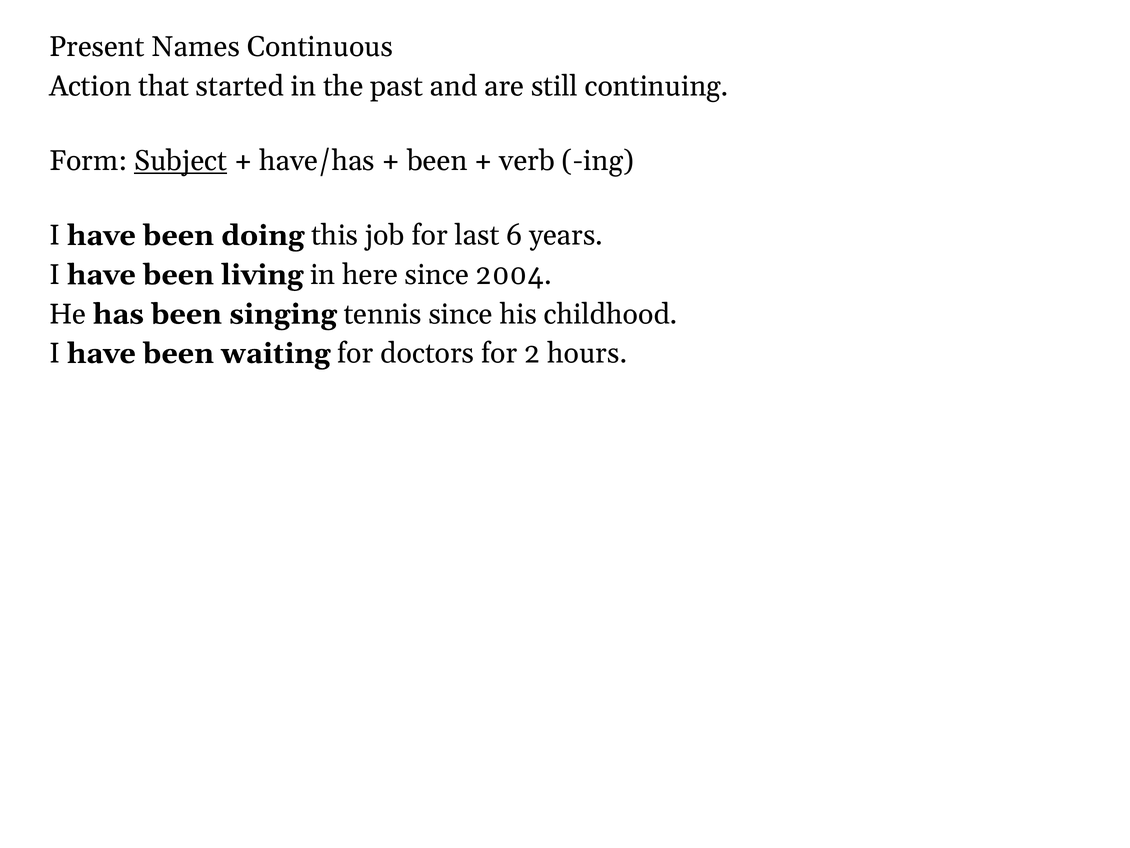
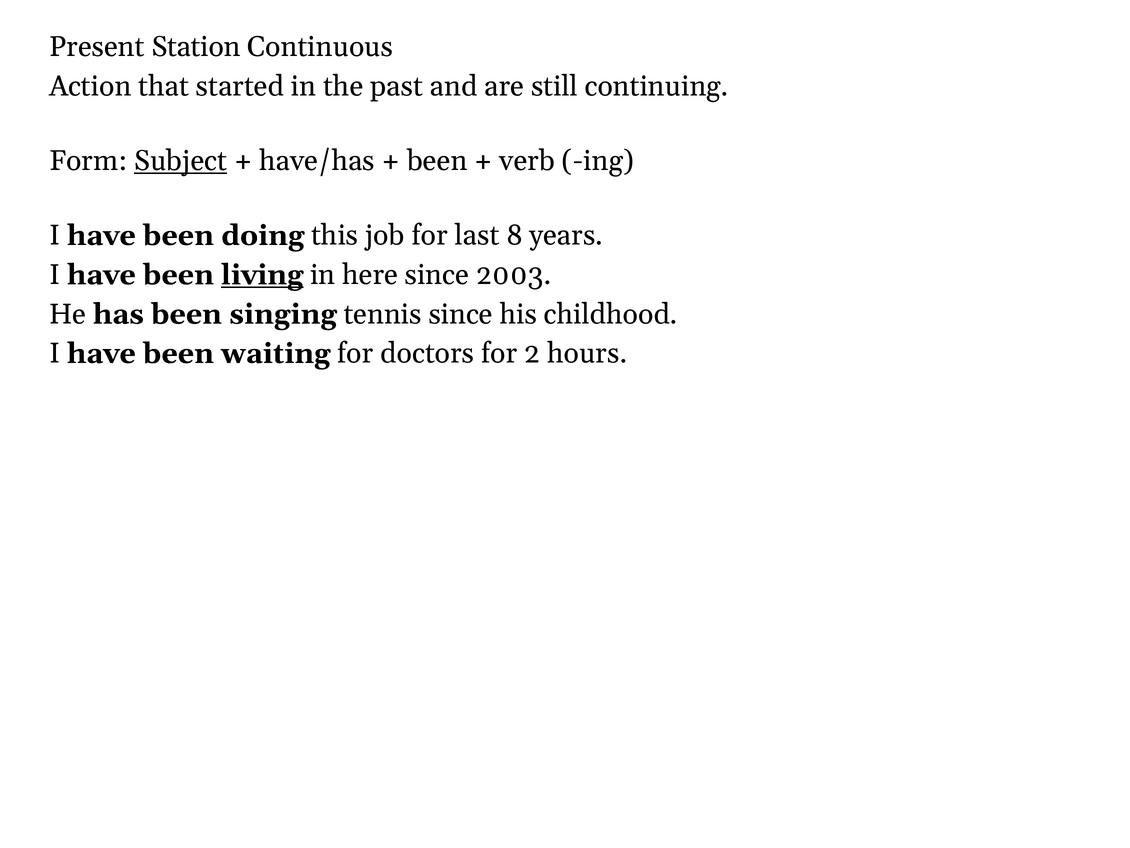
Names: Names -> Station (196, 47)
6: 6 -> 8 (515, 235)
living underline: none -> present (262, 275)
2004: 2004 -> 2003 (514, 275)
